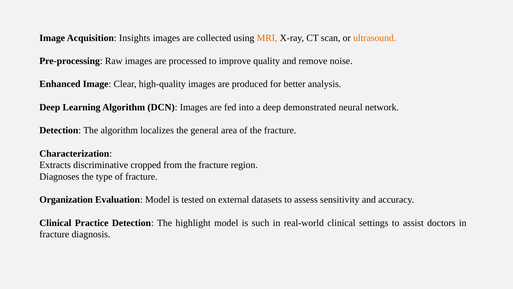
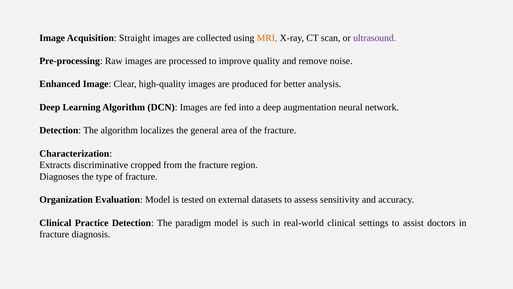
Insights: Insights -> Straight (135, 38)
ultrasound colour: orange -> purple (375, 38)
demonstrated: demonstrated -> augmentation (310, 107)
highlight: highlight -> paradigm (193, 223)
